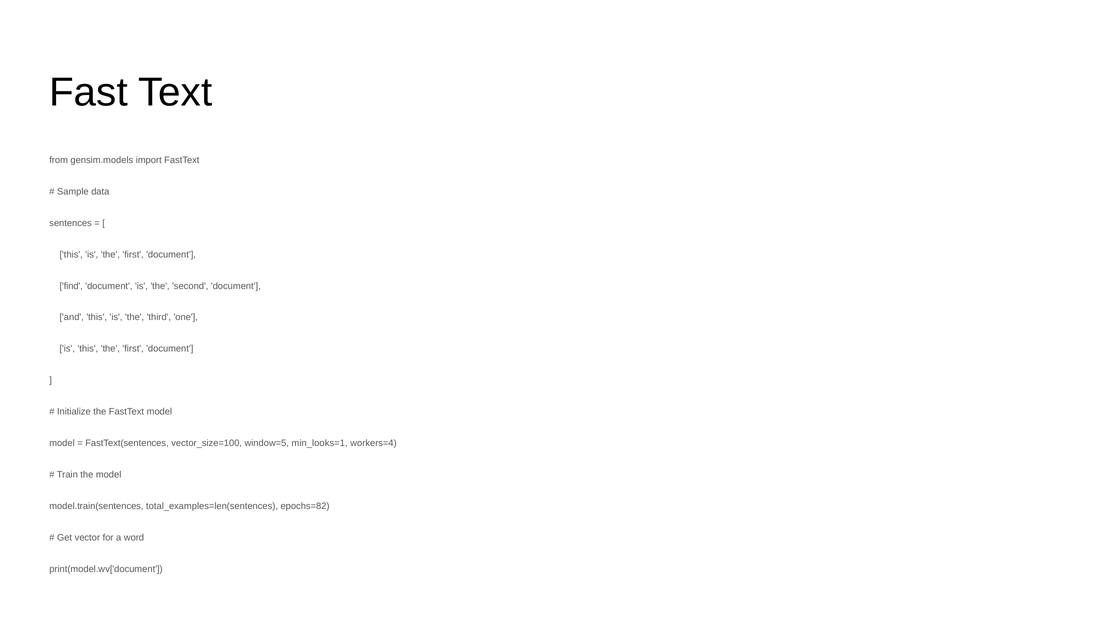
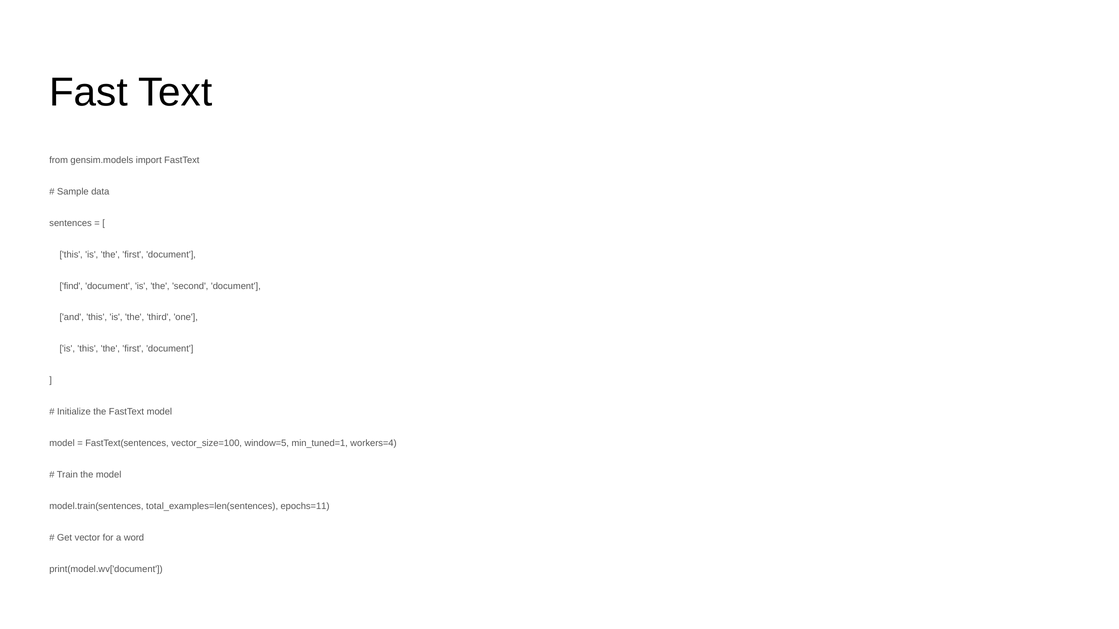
min_looks=1: min_looks=1 -> min_tuned=1 (320, 444)
epochs=82: epochs=82 -> epochs=11 (305, 507)
